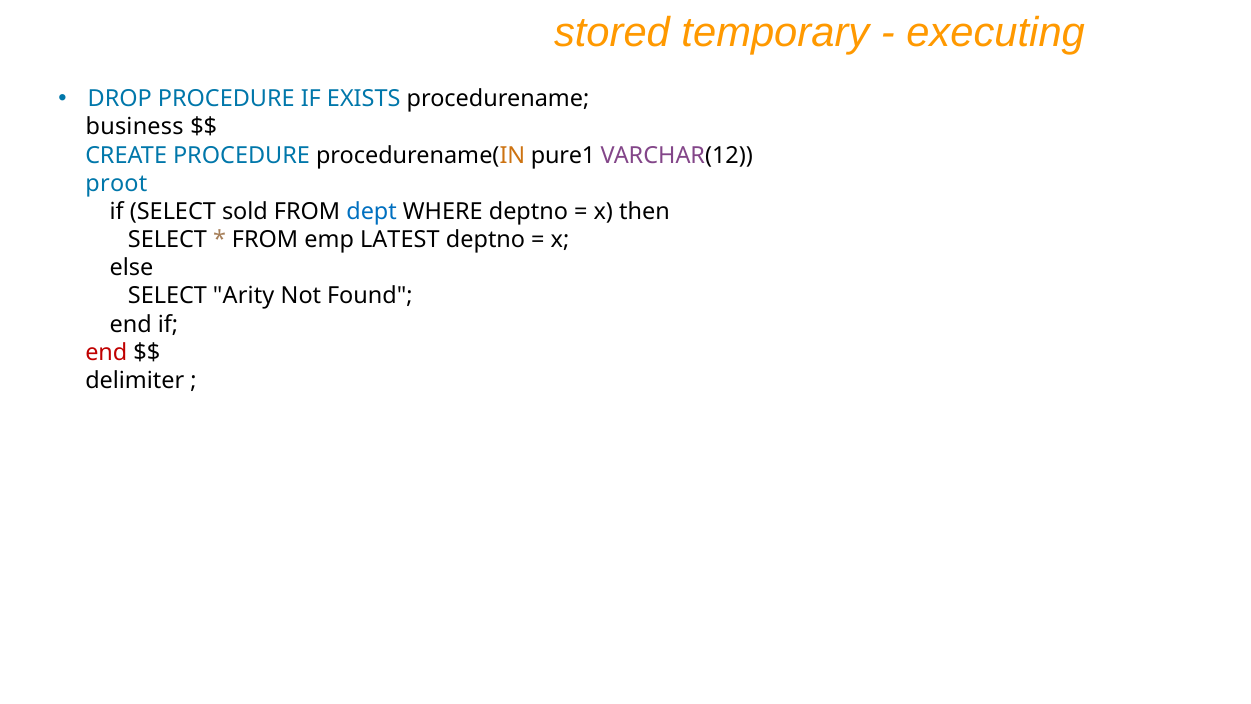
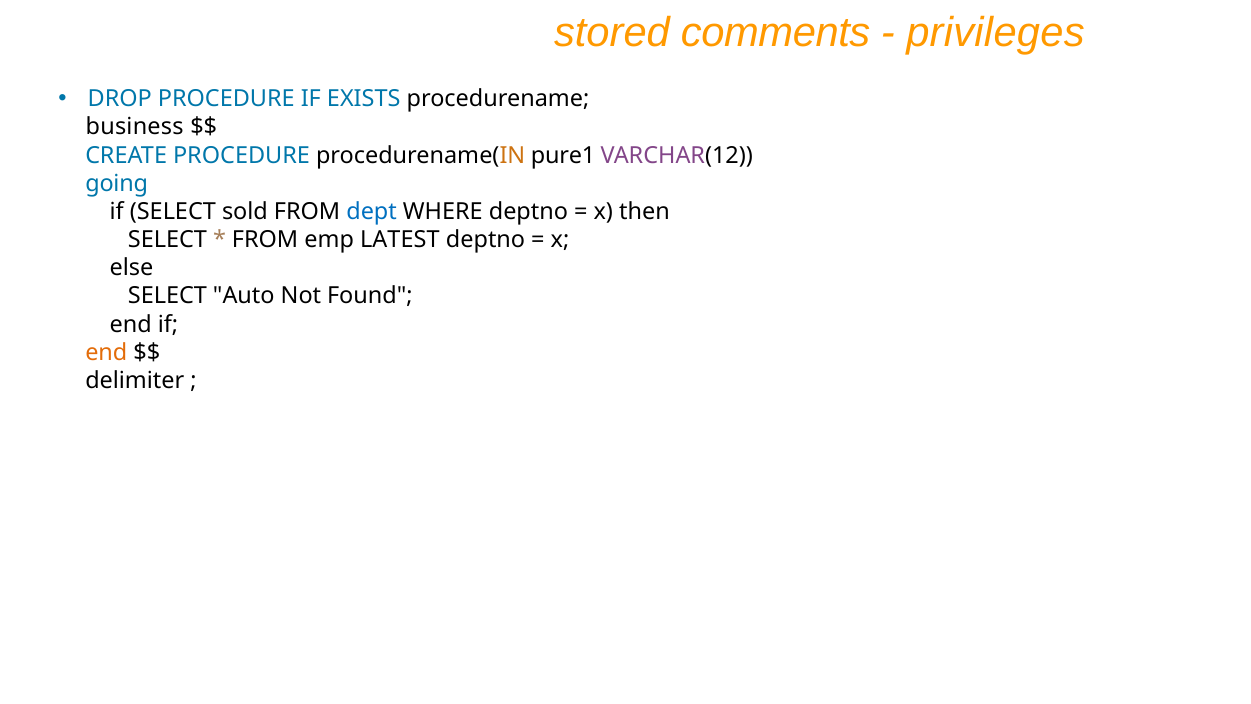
temporary: temporary -> comments (776, 33)
executing: executing -> privileges (995, 33)
proot: proot -> going (117, 183)
Arity: Arity -> Auto (244, 296)
end colour: red -> orange (106, 352)
